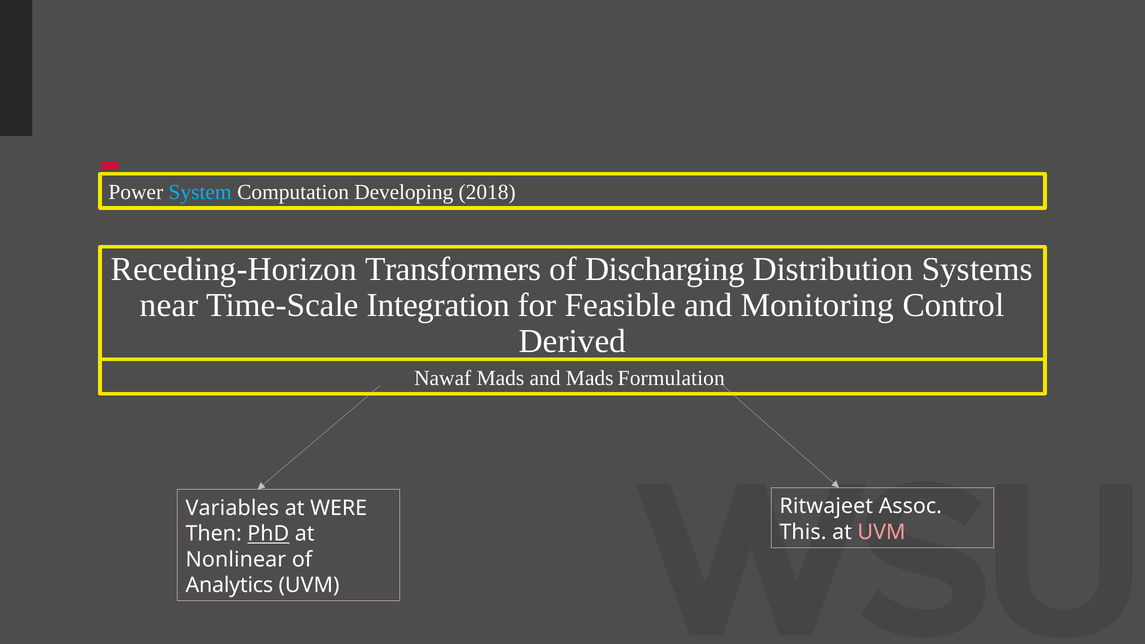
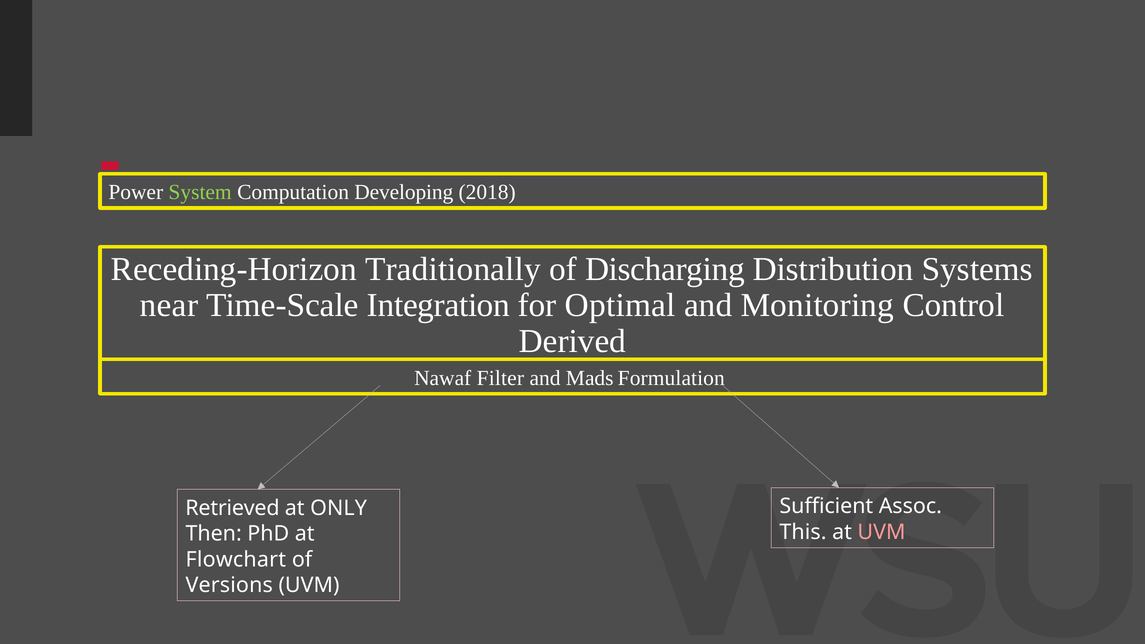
System colour: light blue -> light green (200, 192)
Transformers: Transformers -> Traditionally (453, 269)
Feasible: Feasible -> Optimal (620, 305)
Nawaf Mads: Mads -> Filter (500, 378)
Ritwajeet: Ritwajeet -> Sufficient (826, 506)
Variables: Variables -> Retrieved (232, 508)
WERE: WERE -> ONLY (339, 508)
PhD underline: present -> none (268, 534)
Nonlinear: Nonlinear -> Flowchart (236, 560)
Analytics: Analytics -> Versions (229, 585)
